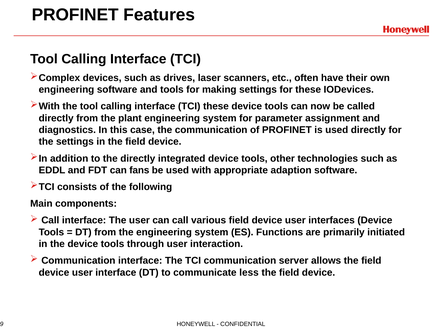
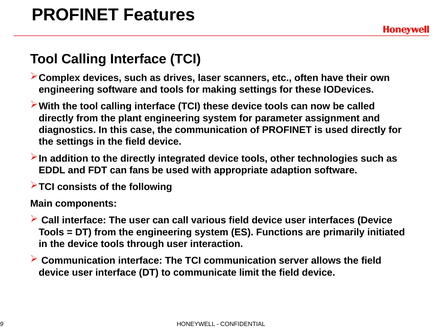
less: less -> limit (249, 273)
